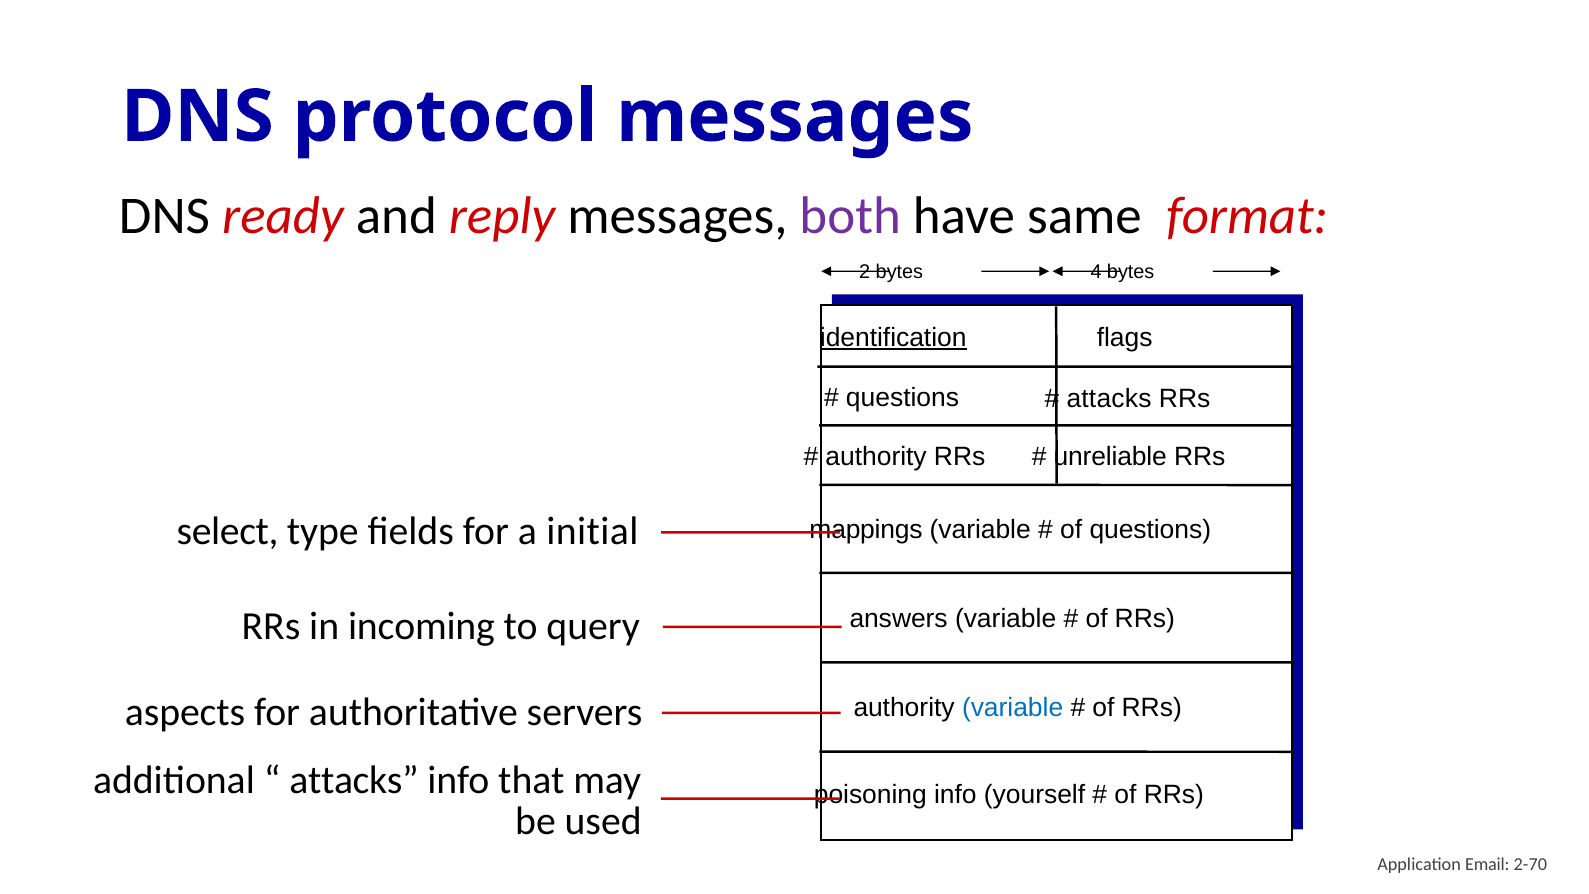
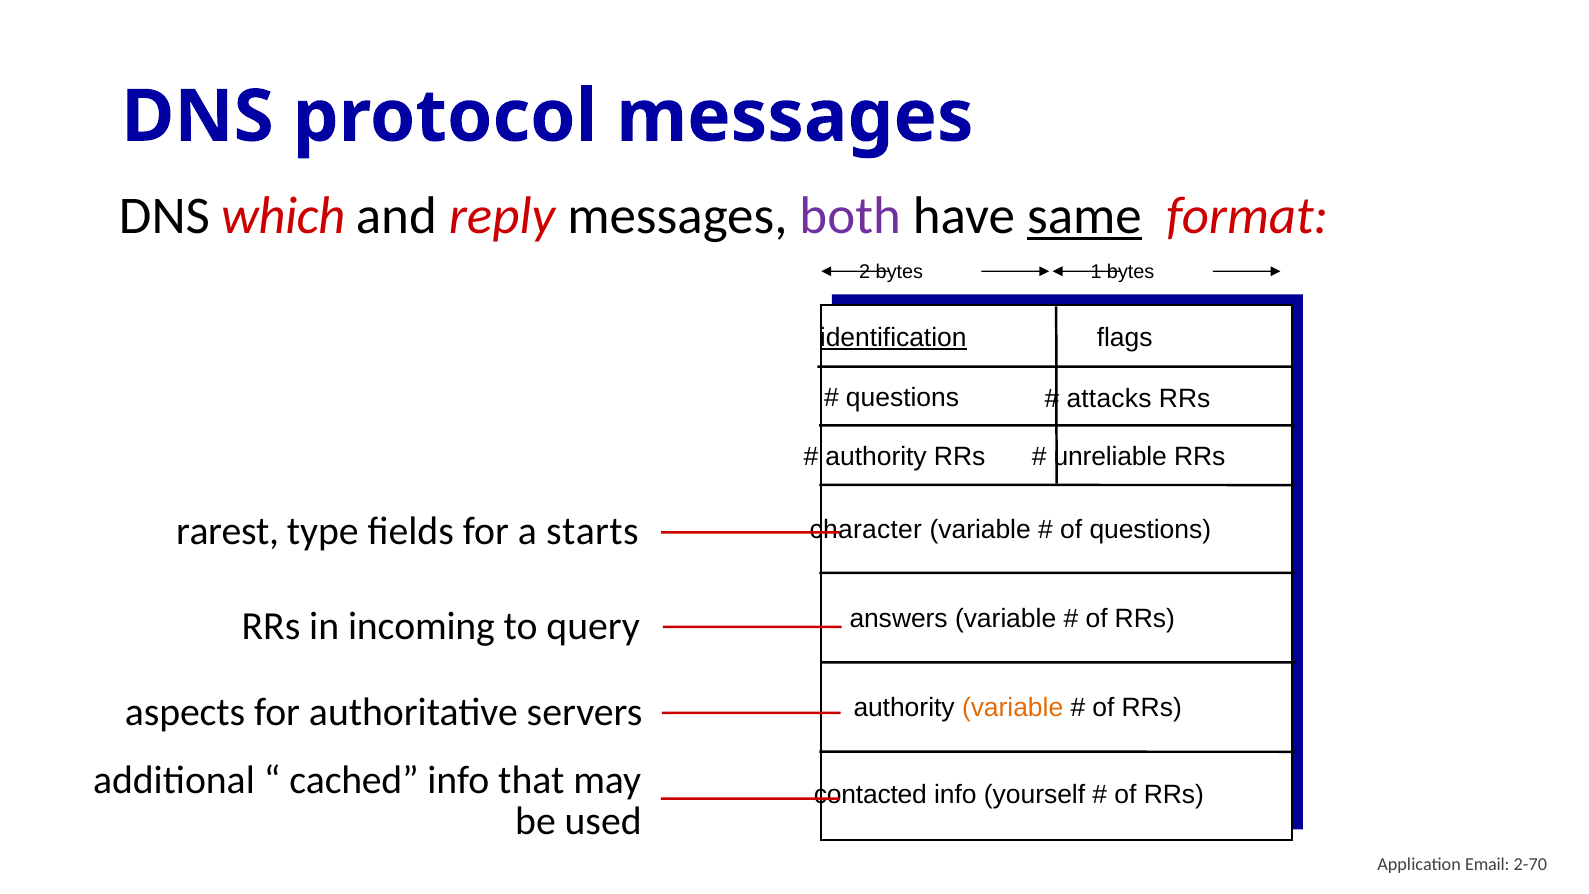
ready: ready -> which (283, 216)
same underline: none -> present (1084, 216)
4: 4 -> 1 (1096, 272)
select: select -> rarest (228, 532)
initial: initial -> starts (592, 532)
mappings: mappings -> character (866, 529)
variable colour: blue -> orange (1013, 708)
attacks: attacks -> cached (354, 780)
poisoning: poisoning -> contacted (870, 795)
